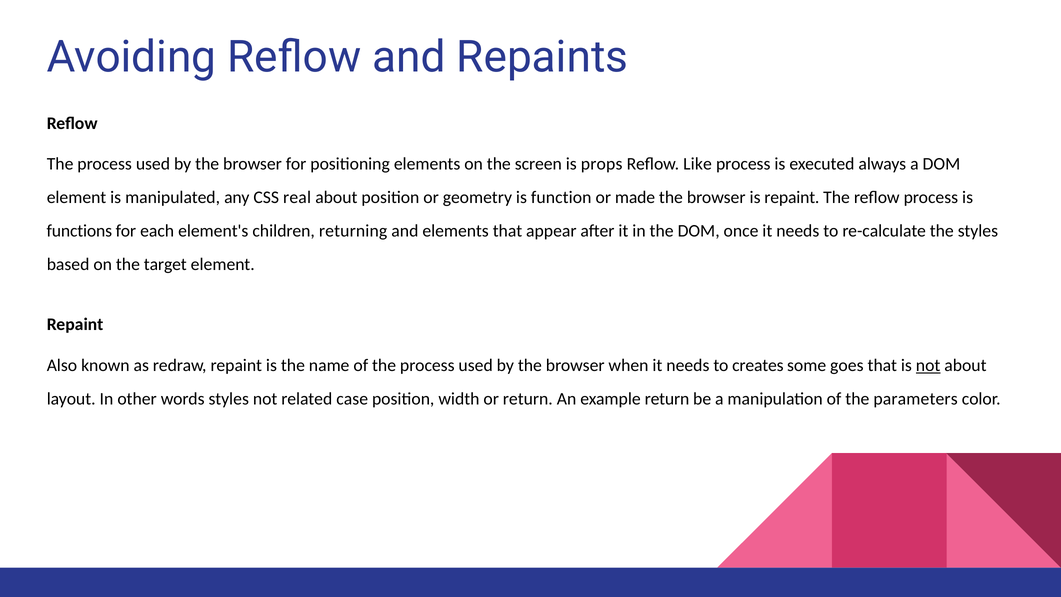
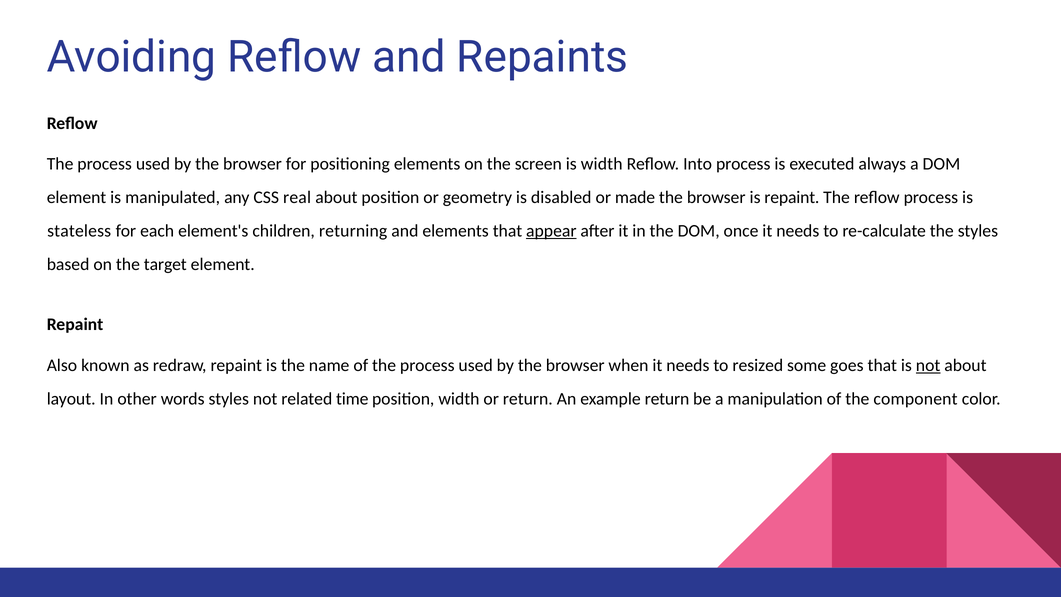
is props: props -> width (602, 164)
Like: Like -> Into (698, 164)
function: function -> disabled (561, 198)
functions: functions -> stateless (79, 231)
appear underline: none -> present (551, 231)
creates: creates -> resized (758, 365)
case: case -> time (352, 399)
parameters: parameters -> component (916, 399)
